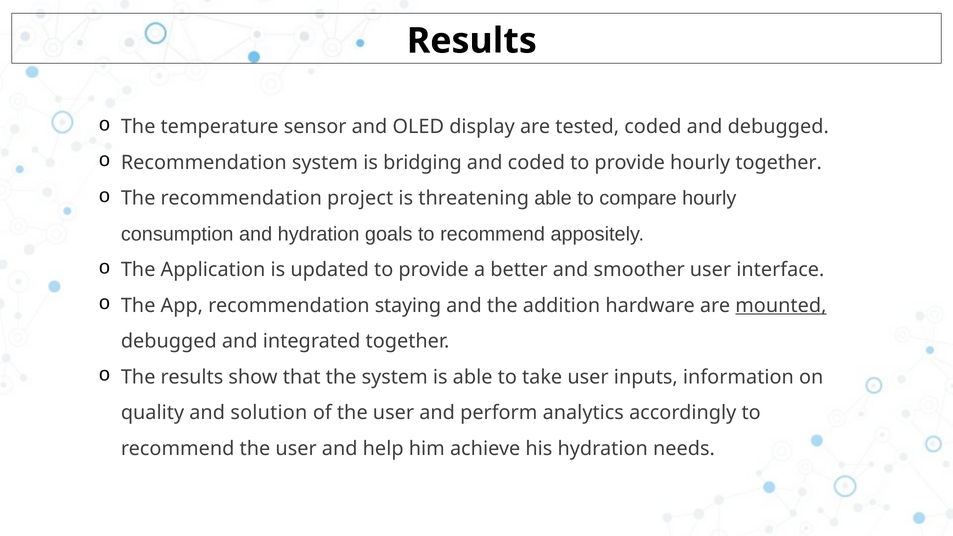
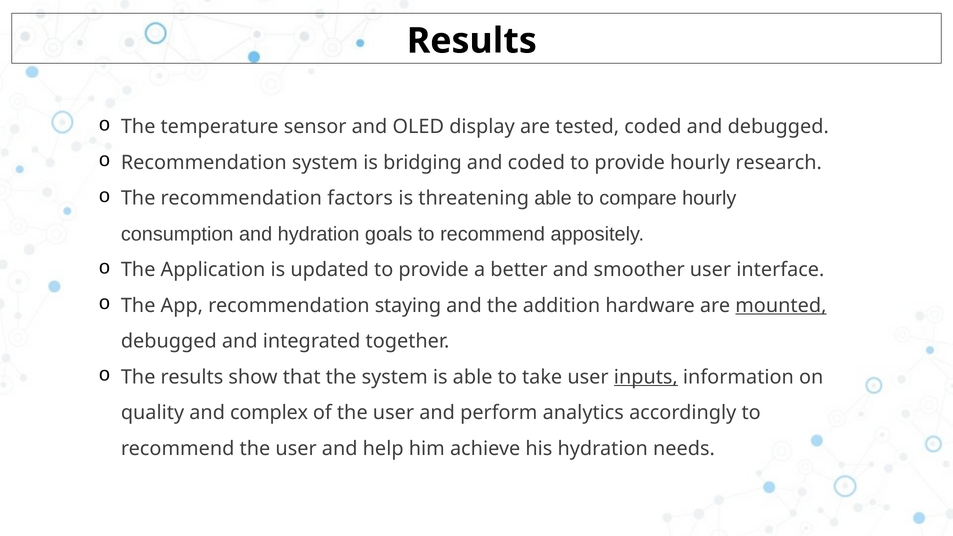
hourly together: together -> research (779, 163)
project: project -> factors (360, 198)
inputs underline: none -> present (646, 377)
solution: solution -> complex (269, 413)
